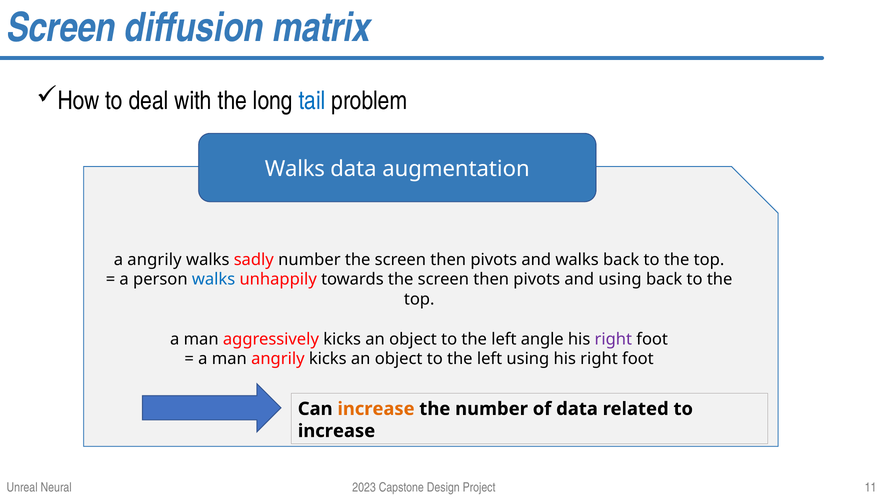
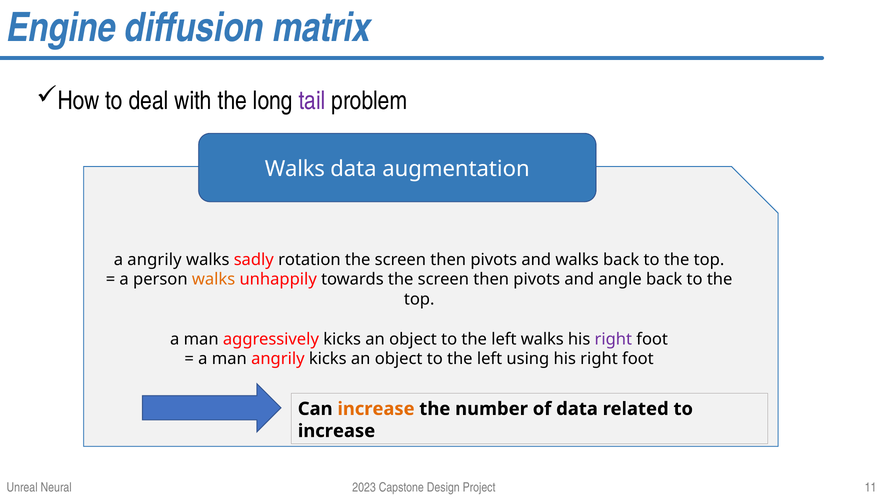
Screen: Screen -> Engine (61, 28)
tail colour: blue -> purple (312, 101)
sadly number: number -> rotation (309, 259)
walks colour: blue -> orange (214, 279)
and using: using -> angle (620, 279)
left angle: angle -> walks (542, 339)
